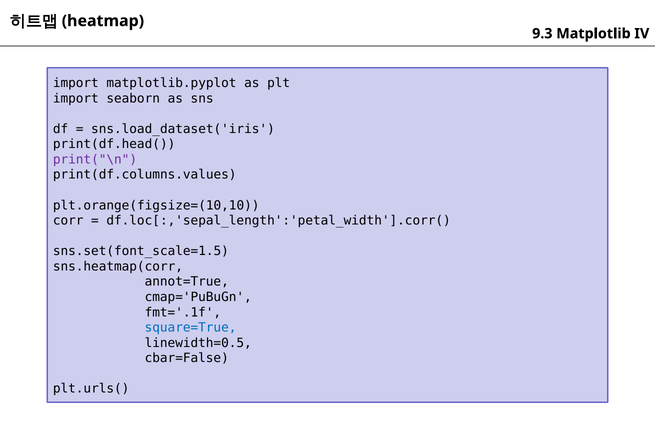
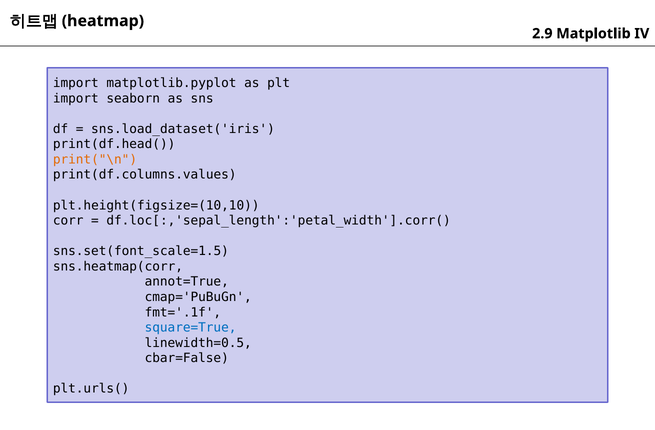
9.3: 9.3 -> 2.9 (542, 34)
print("\n colour: purple -> orange (95, 160)
plt.orange(figsize=(10,10: plt.orange(figsize=(10,10 -> plt.height(figsize=(10,10 (156, 205)
